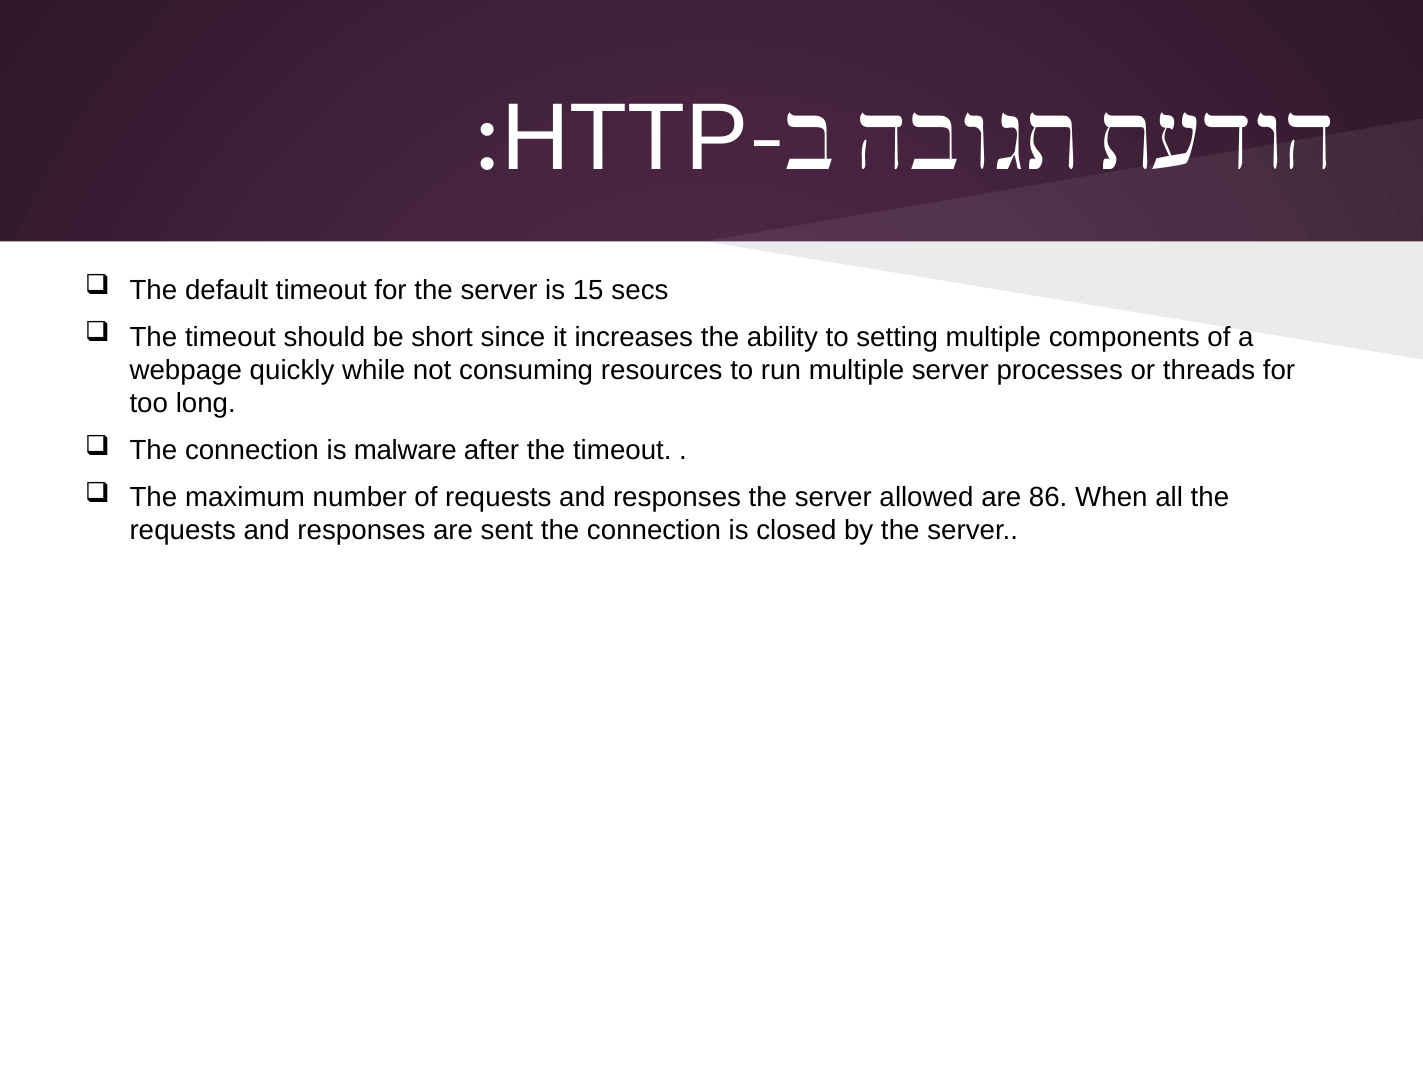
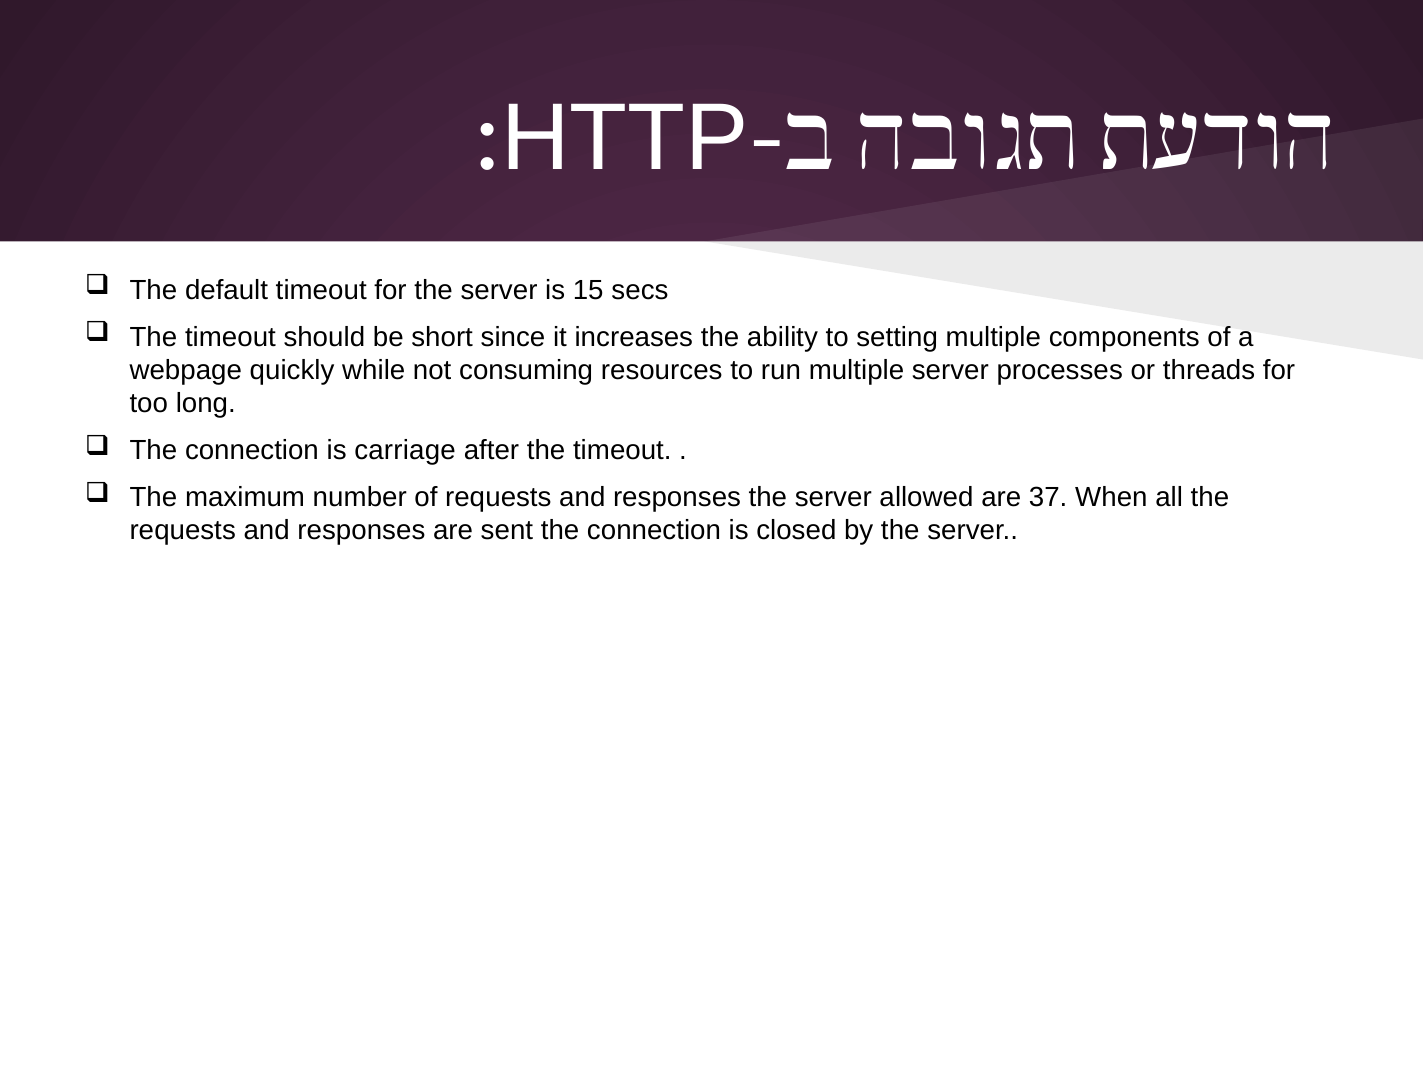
malware: malware -> carriage (405, 451)
86: 86 -> 37 (1048, 498)
